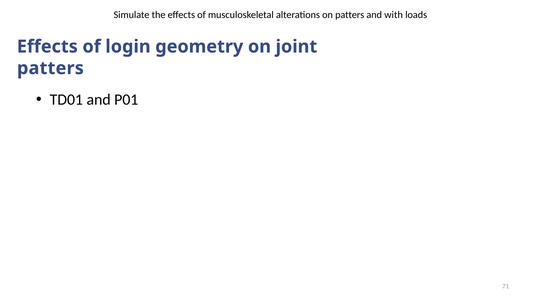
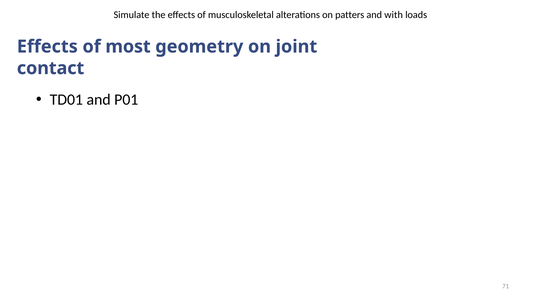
login: login -> most (128, 47)
patters: patters -> contact (51, 68)
